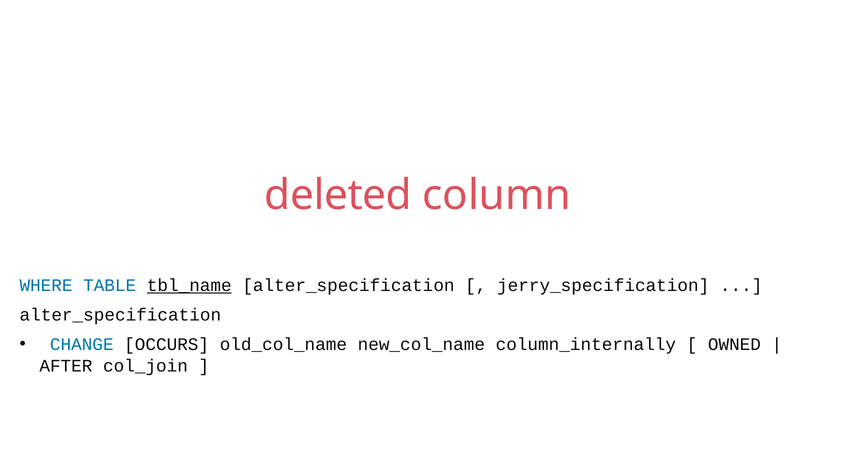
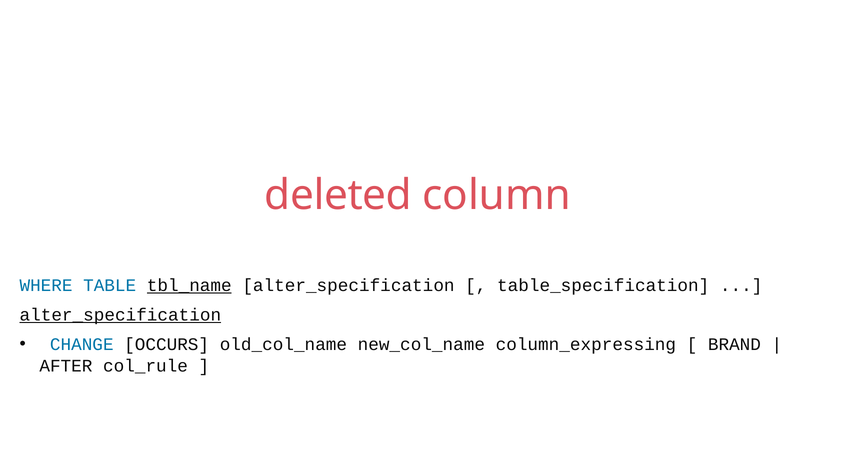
jerry_specification: jerry_specification -> table_specification (603, 286)
alter_specification underline: none -> present (120, 315)
column_internally: column_internally -> column_expressing (586, 345)
OWNED: OWNED -> BRAND (734, 345)
col_join: col_join -> col_rule (146, 366)
